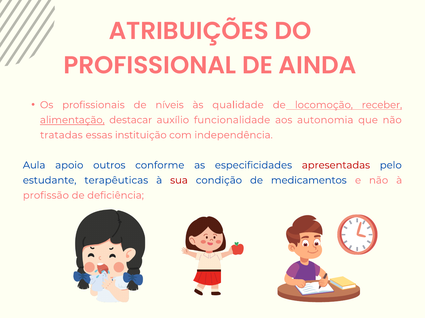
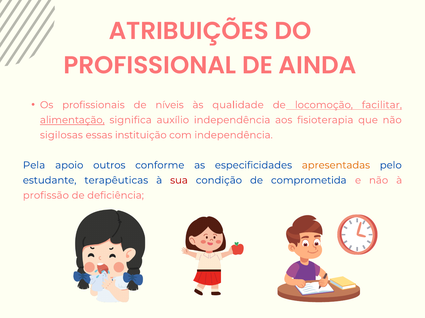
receber: receber -> facilitar (382, 105)
destacar: destacar -> significa (131, 120)
auxílio funcionalidade: funcionalidade -> independência (232, 120)
autonomia: autonomia -> fisioterapia (325, 120)
tratadas: tratadas -> sigilosas (61, 135)
Aula: Aula -> Pela (34, 166)
apresentadas colour: red -> orange (336, 166)
medicamentos: medicamentos -> comprometida (309, 181)
